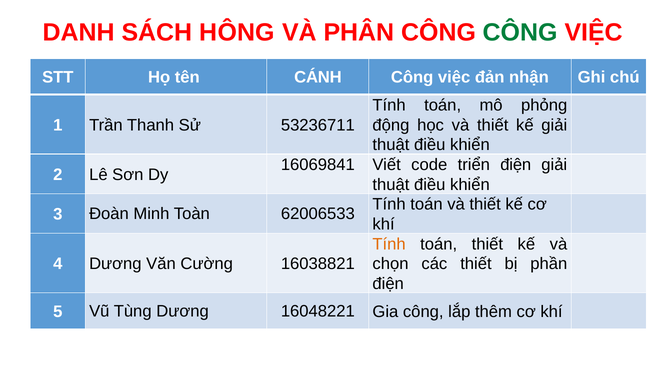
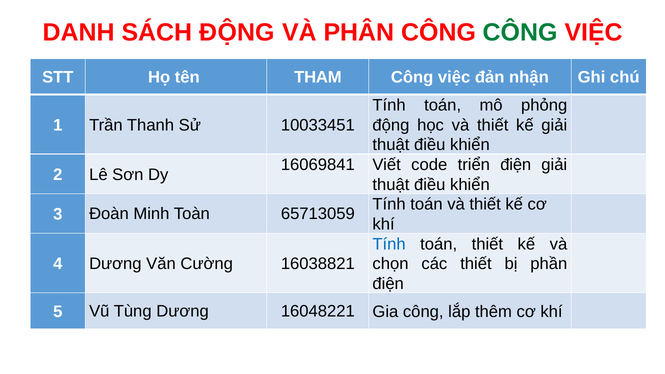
SÁCH HÔNG: HÔNG -> ĐỘNG (237, 33)
CÁNH: CÁNH -> THAM (318, 77)
53236711: 53236711 -> 10033451 (318, 125)
62006533: 62006533 -> 65713059 (318, 214)
Tính colour: orange -> blue (389, 244)
